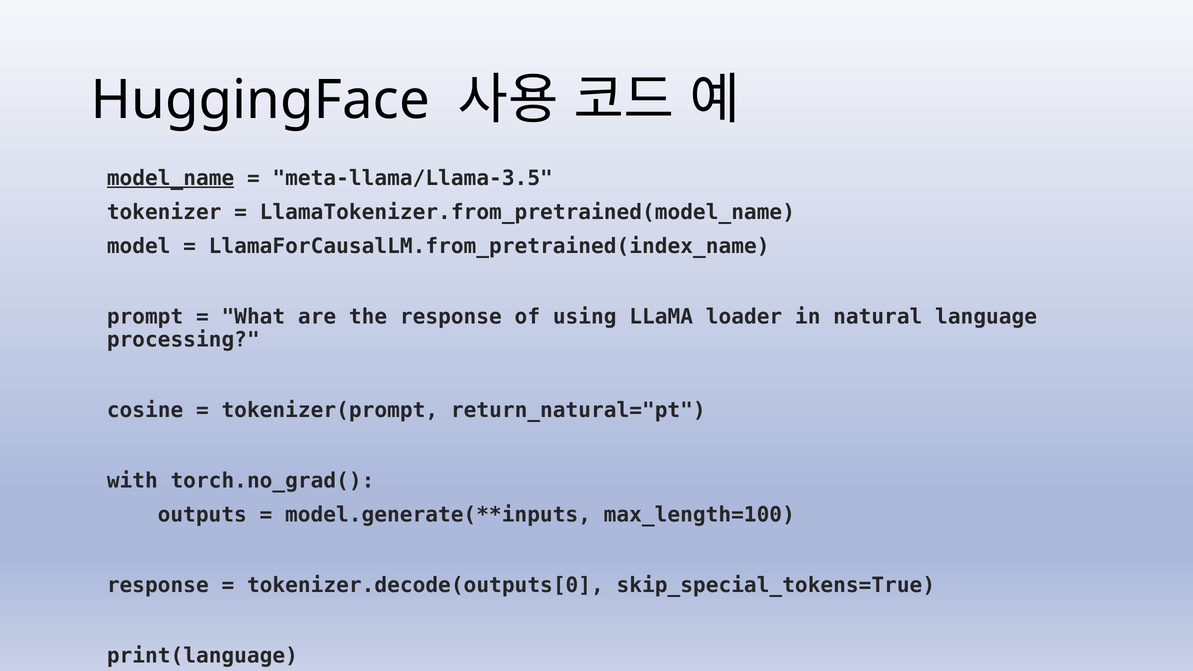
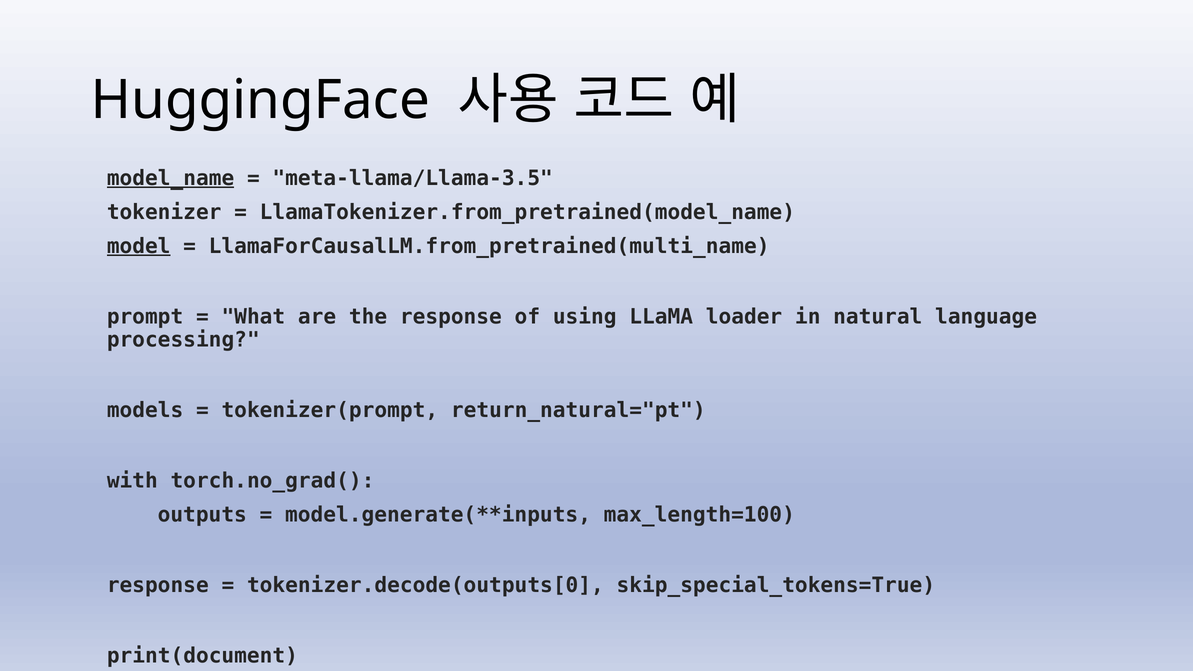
model underline: none -> present (139, 246)
LlamaForCausalLM.from_pretrained(index_name: LlamaForCausalLM.from_pretrained(index_name -> LlamaForCausalLM.from_pretrained(multi_name (489, 246)
cosine: cosine -> models (145, 410)
print(language: print(language -> print(document (202, 656)
